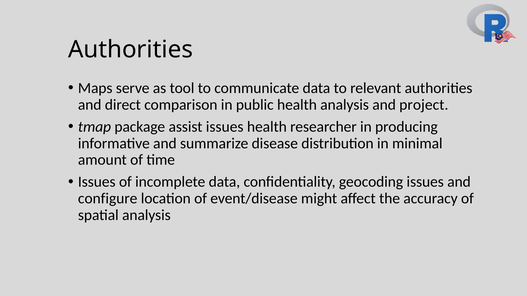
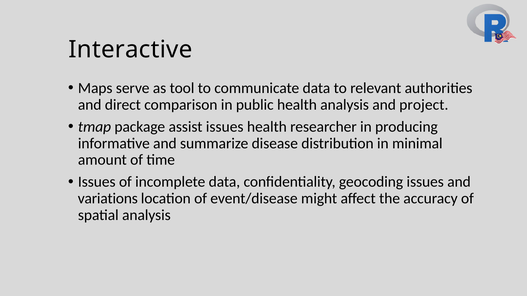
Authorities: Authorities -> Interactive (130, 50)
configure: configure -> variations (108, 199)
